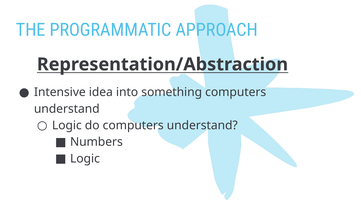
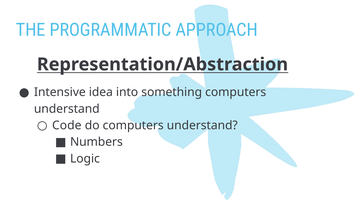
Logic: Logic -> Code (67, 125)
